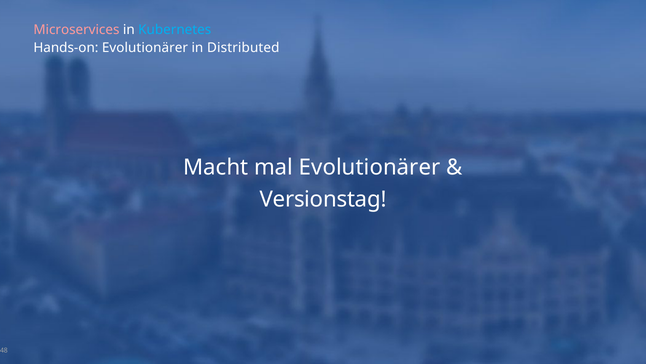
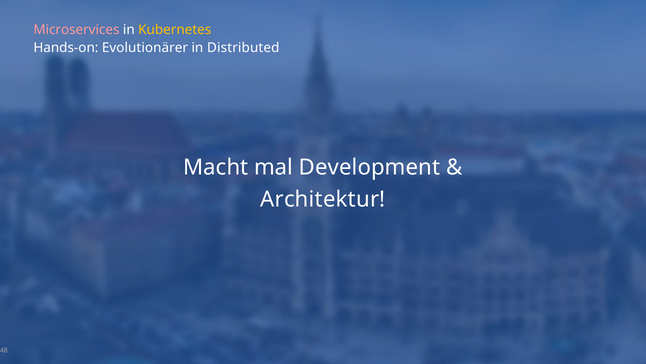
Kubernetes colour: light blue -> yellow (175, 30)
mal Evolutionärer: Evolutionärer -> Development (370, 167)
Versionstag: Versionstag -> Architektur (323, 199)
